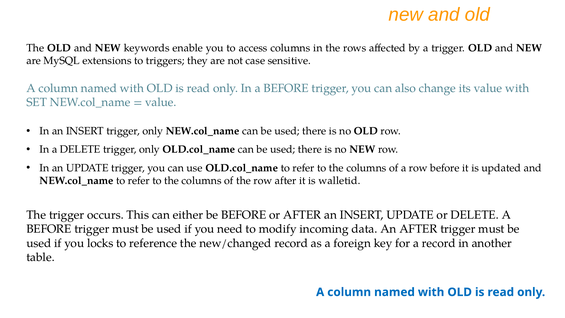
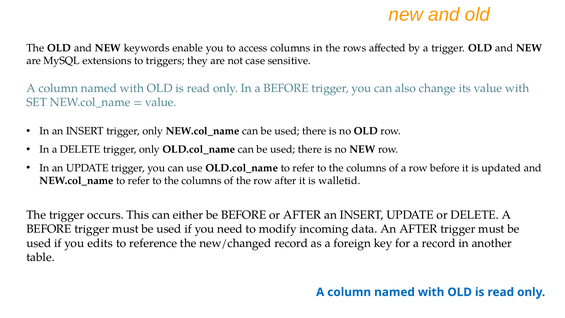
locks: locks -> edits (100, 243)
